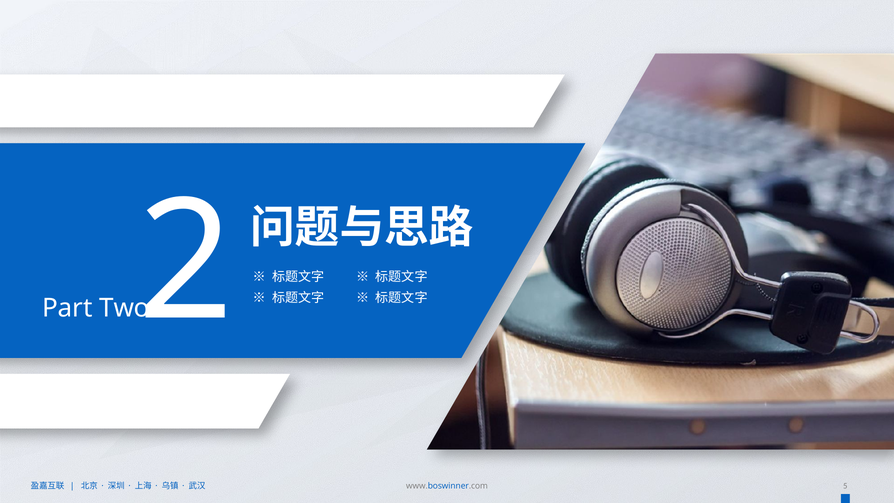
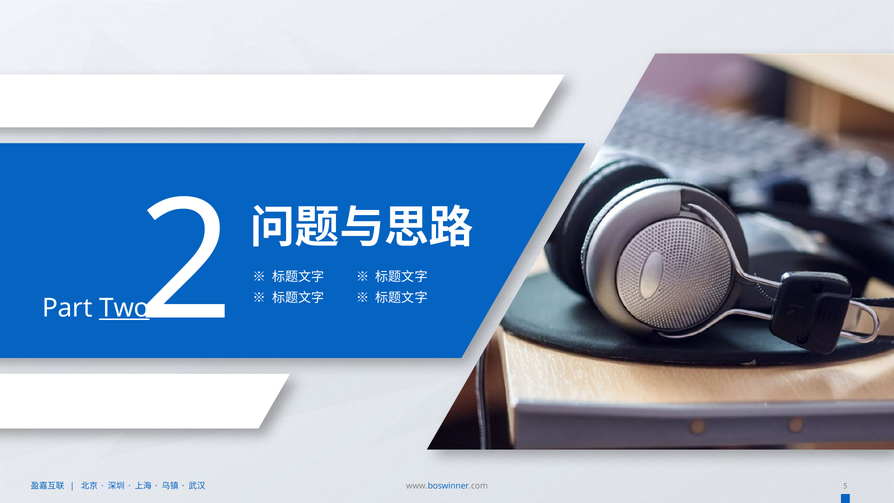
Two underline: none -> present (124, 308)
